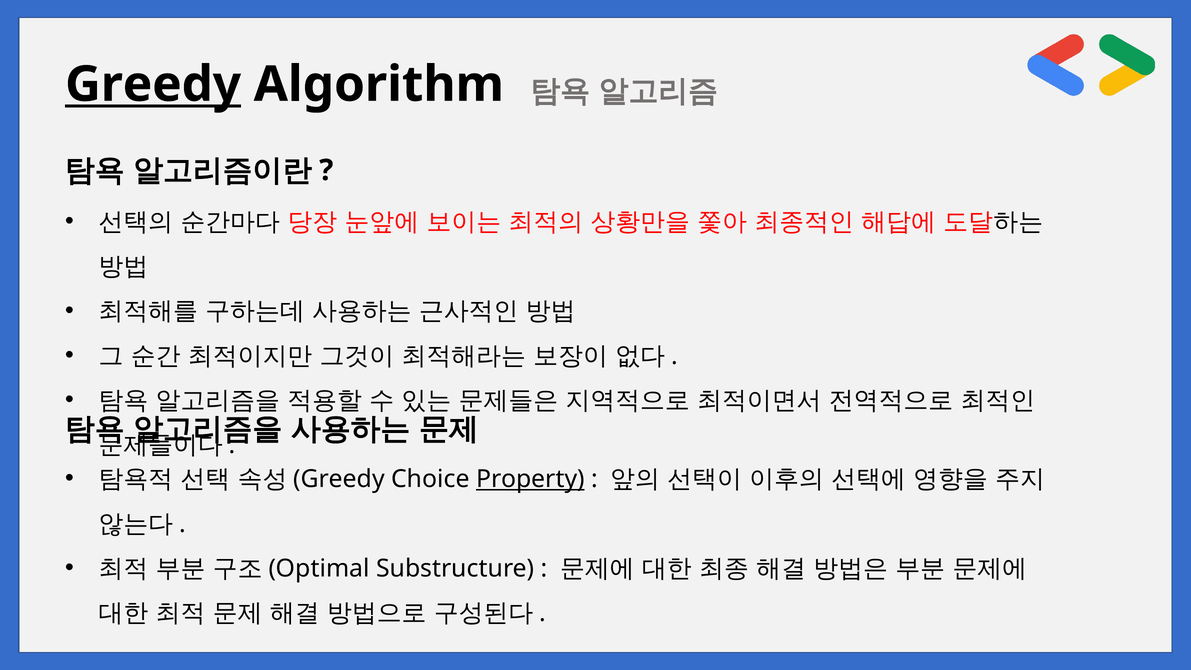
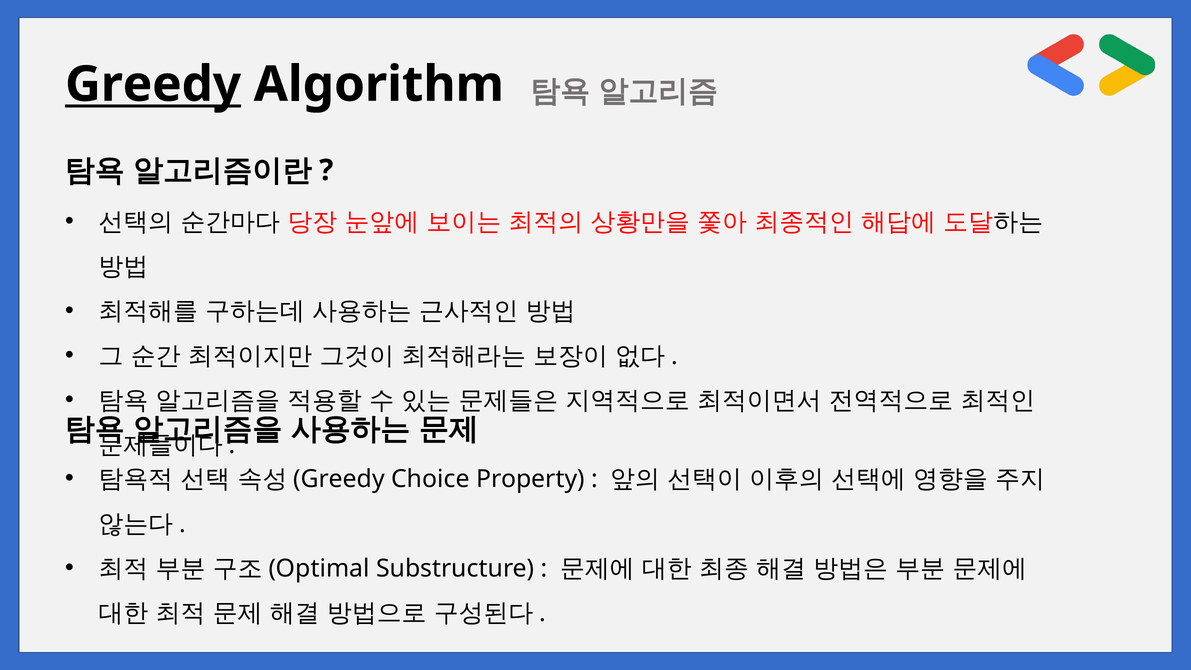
Property underline: present -> none (530, 479)
